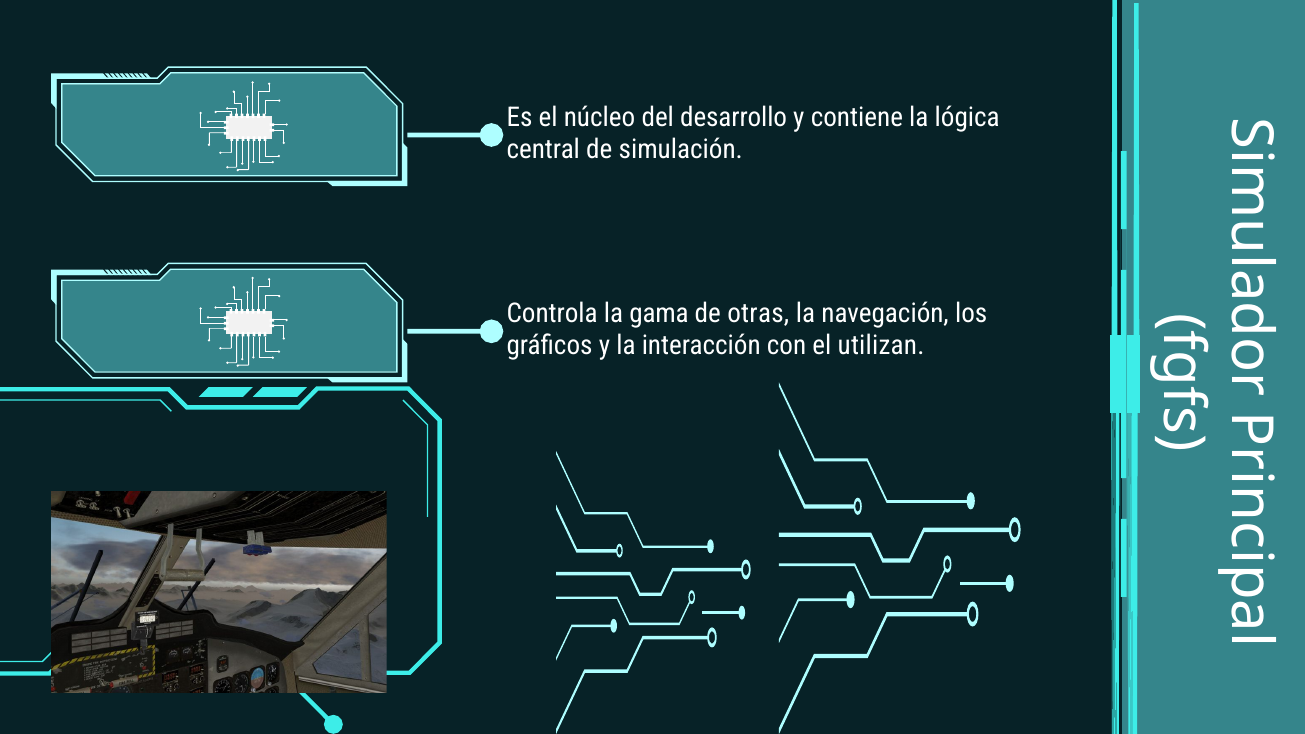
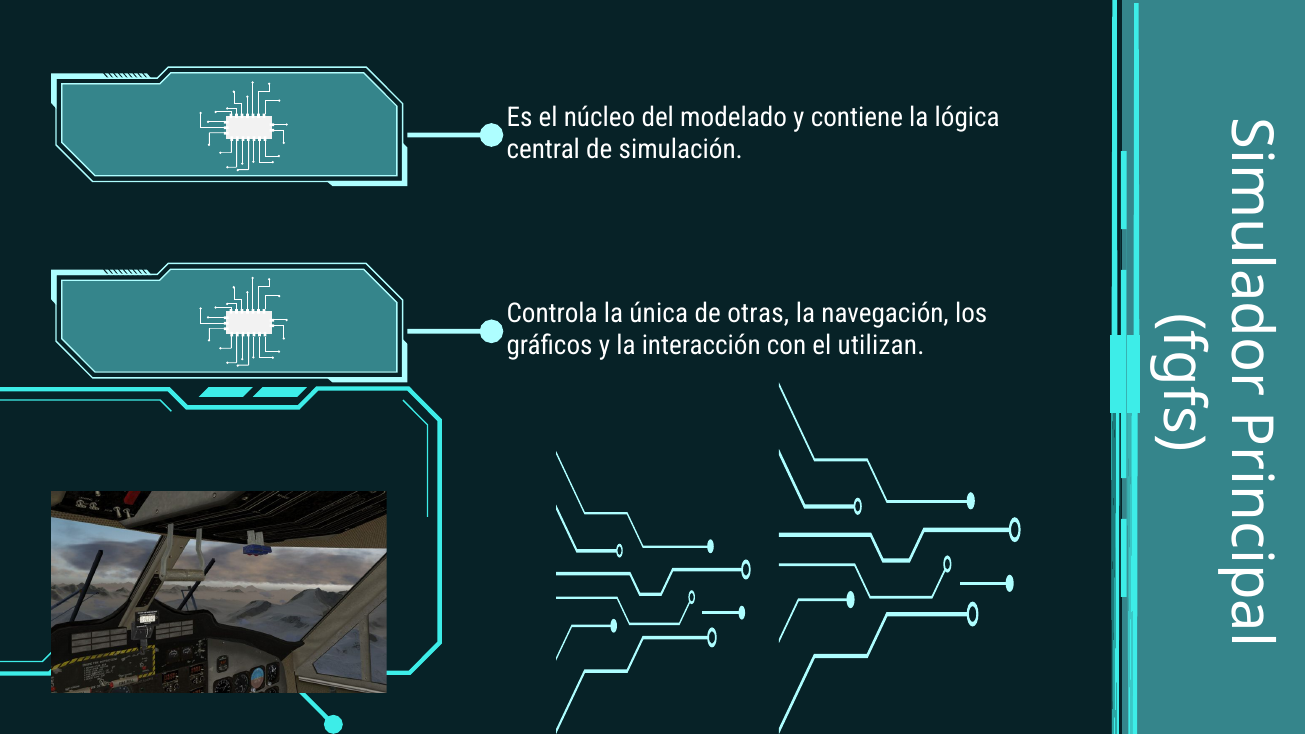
desarrollo: desarrollo -> modelado (734, 118)
gama: gama -> única (659, 314)
